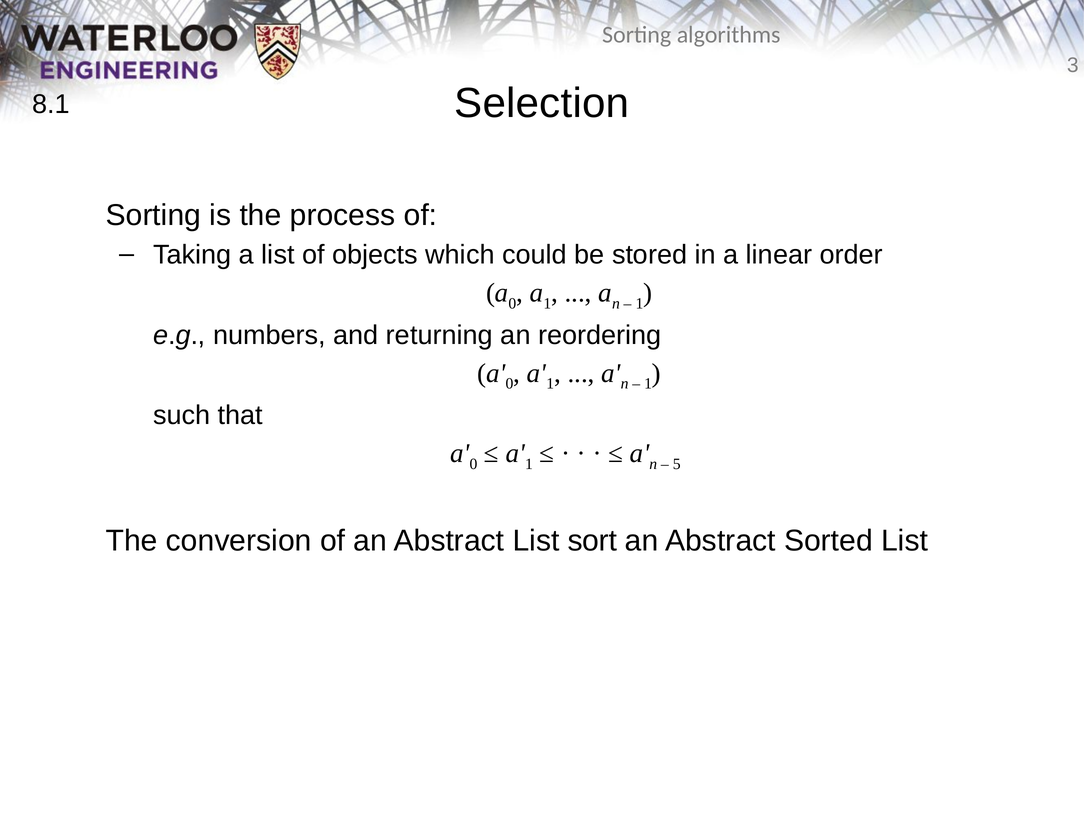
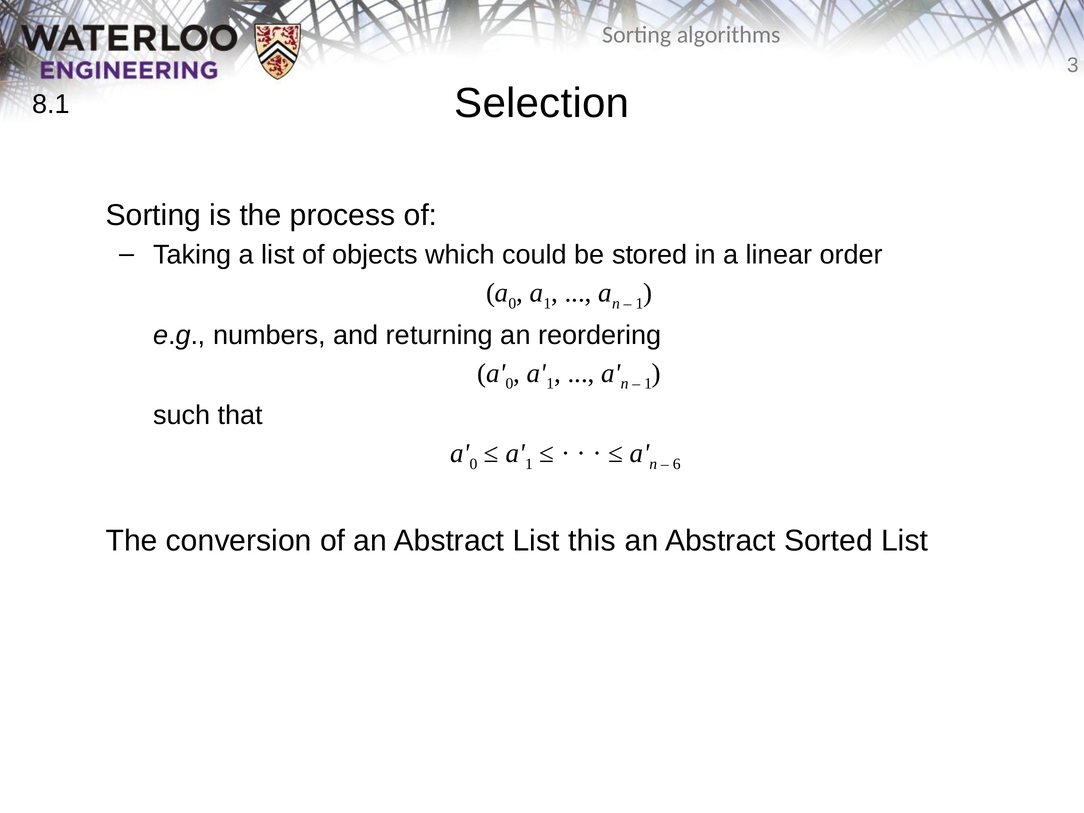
5: 5 -> 6 (677, 464)
sort: sort -> this (592, 541)
